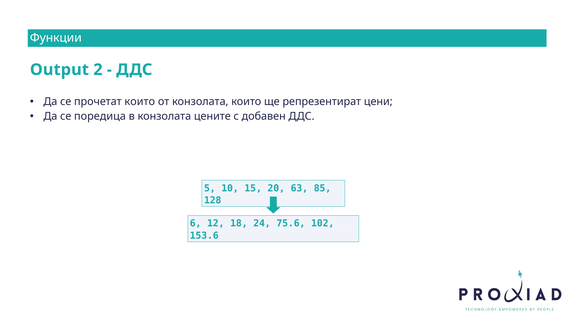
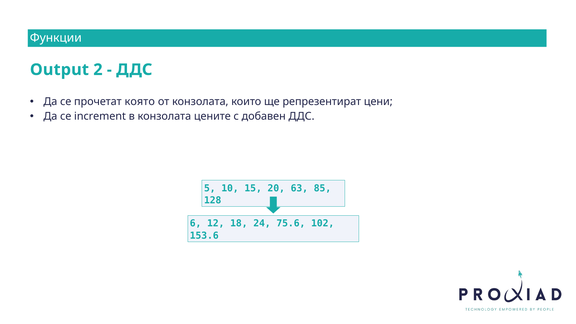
прочетат които: които -> която (140, 102)
поредица: поредица -> increment (100, 116)
